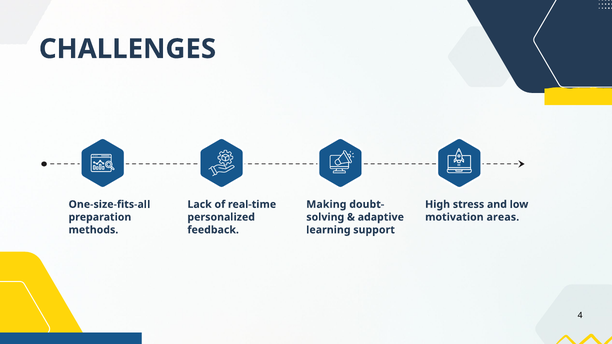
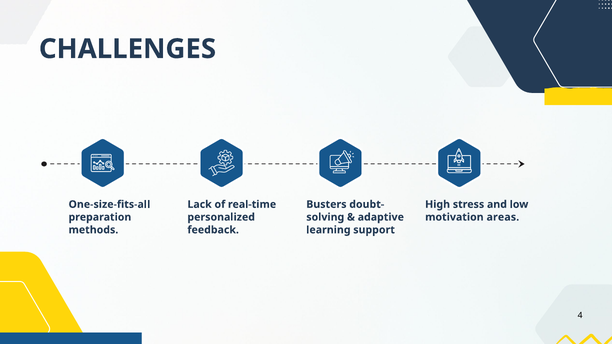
Making: Making -> Busters (326, 205)
